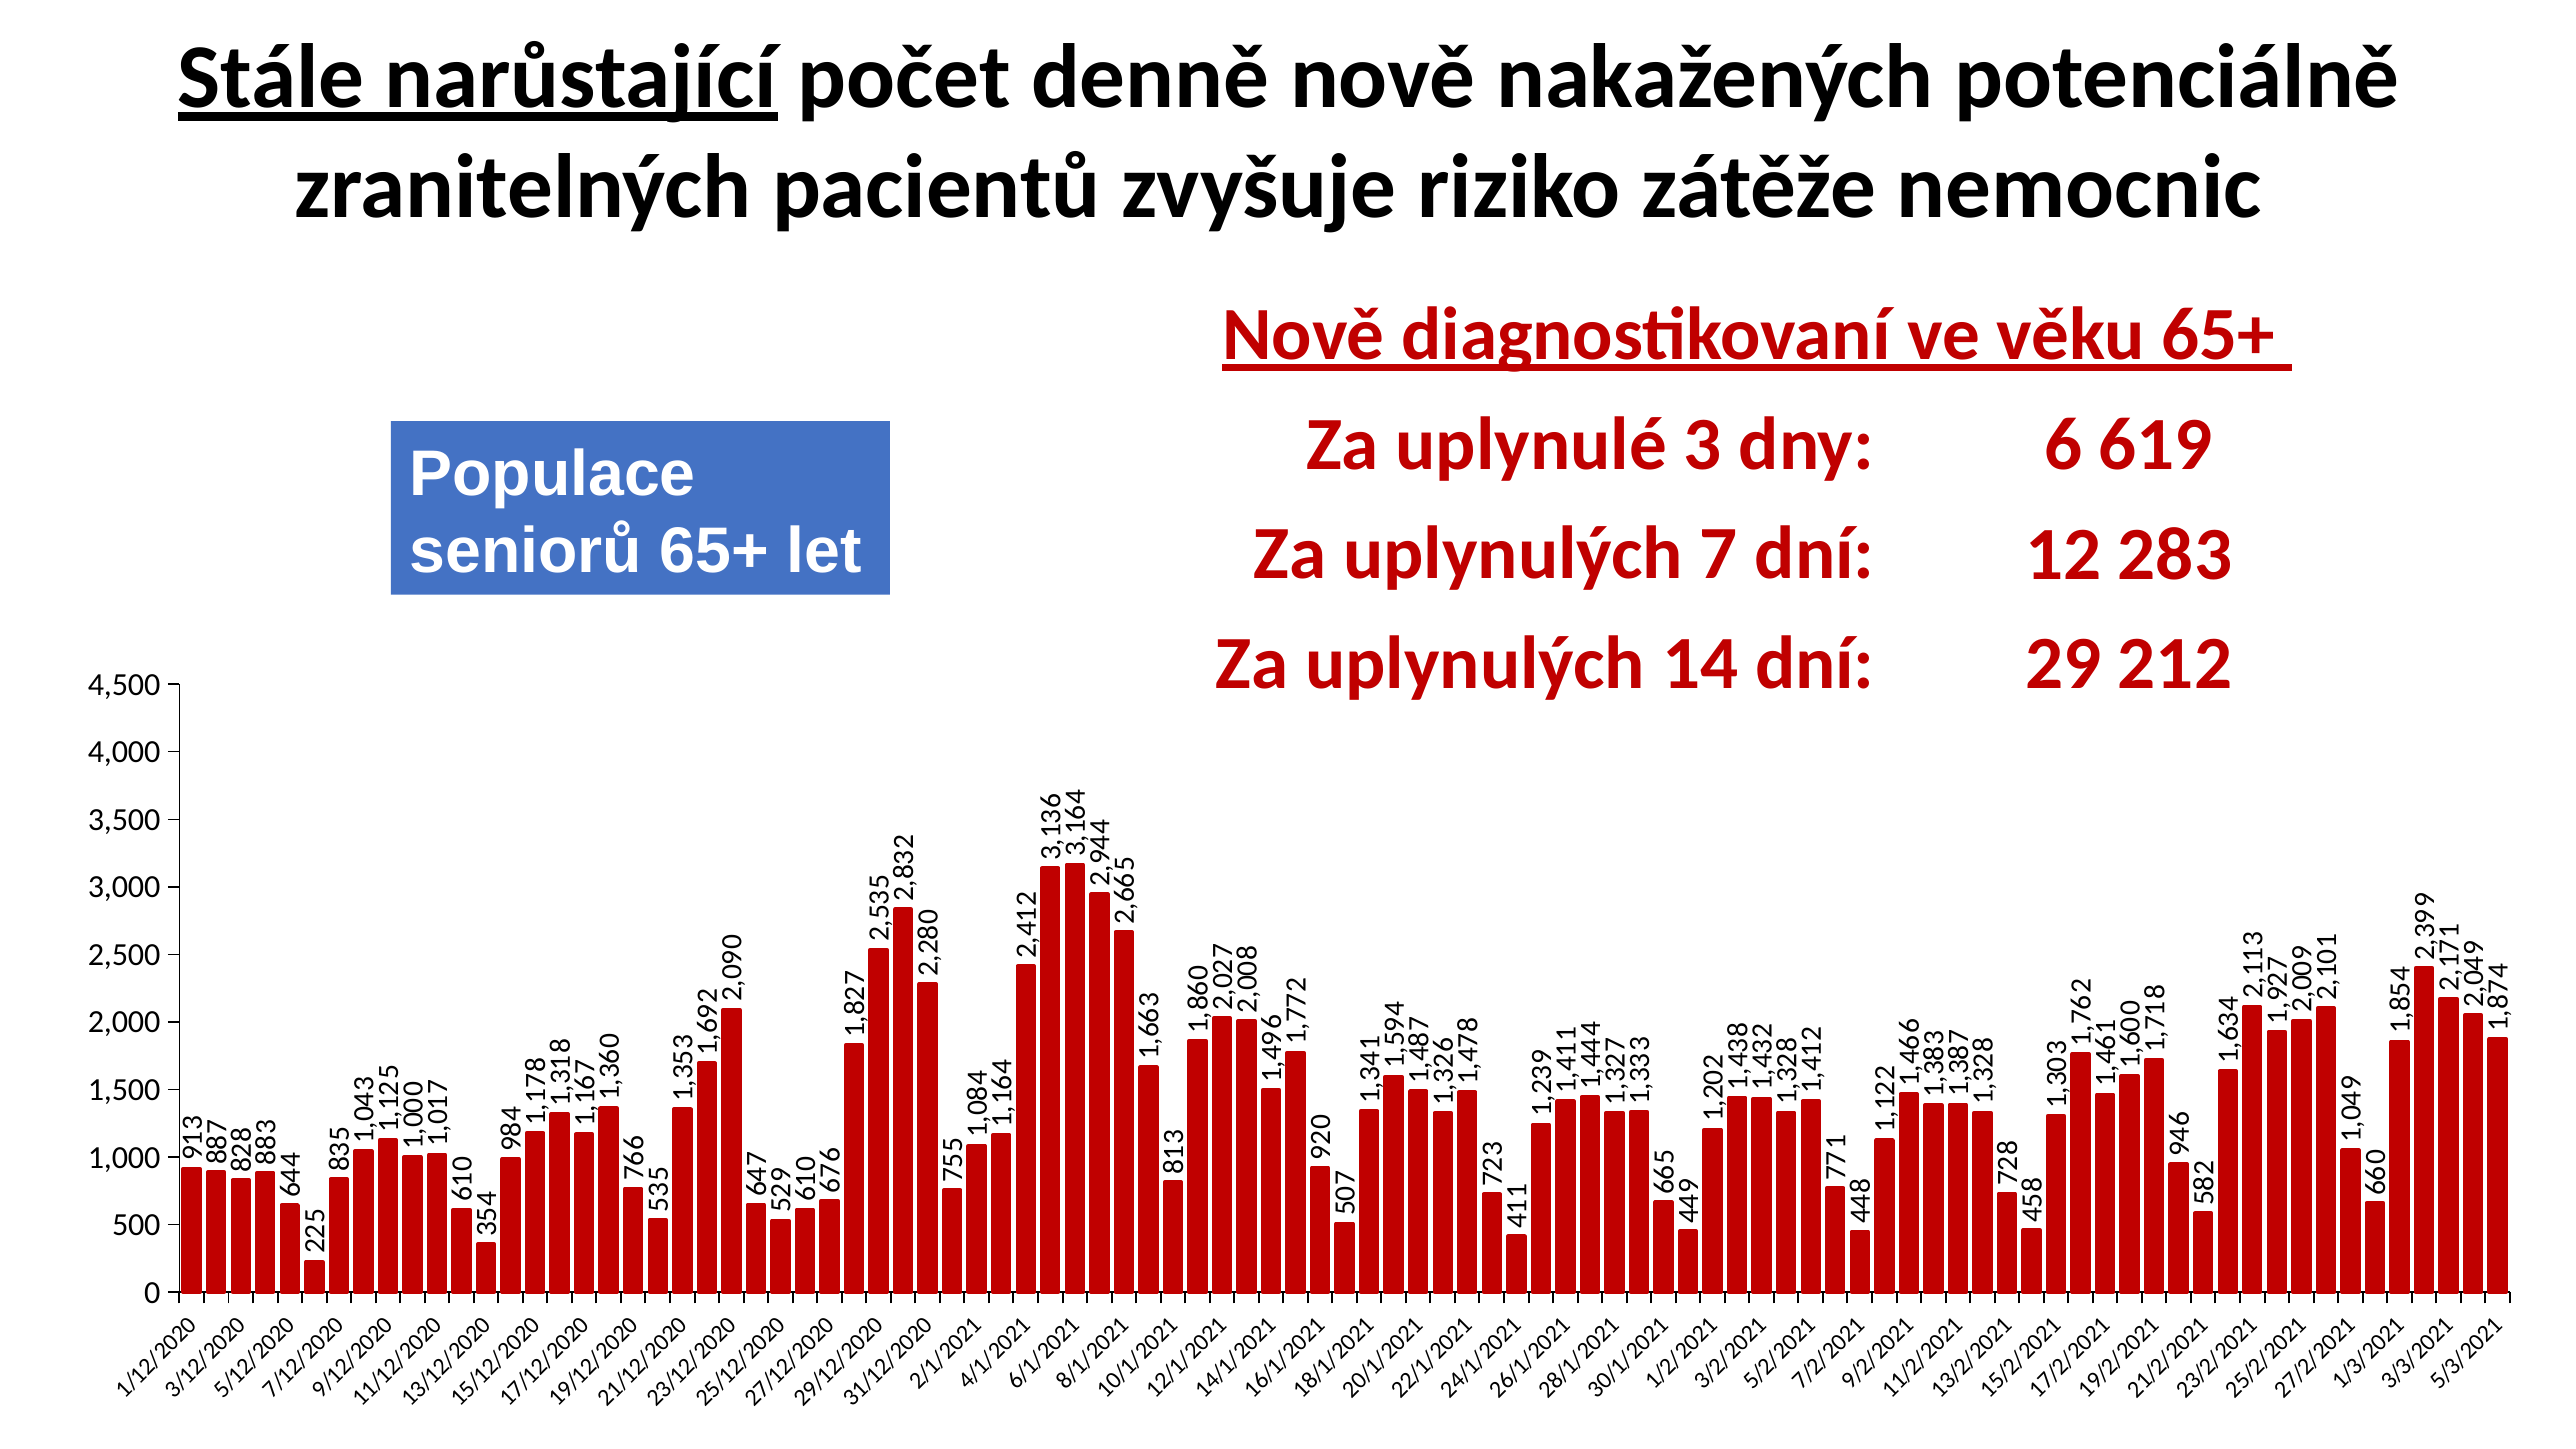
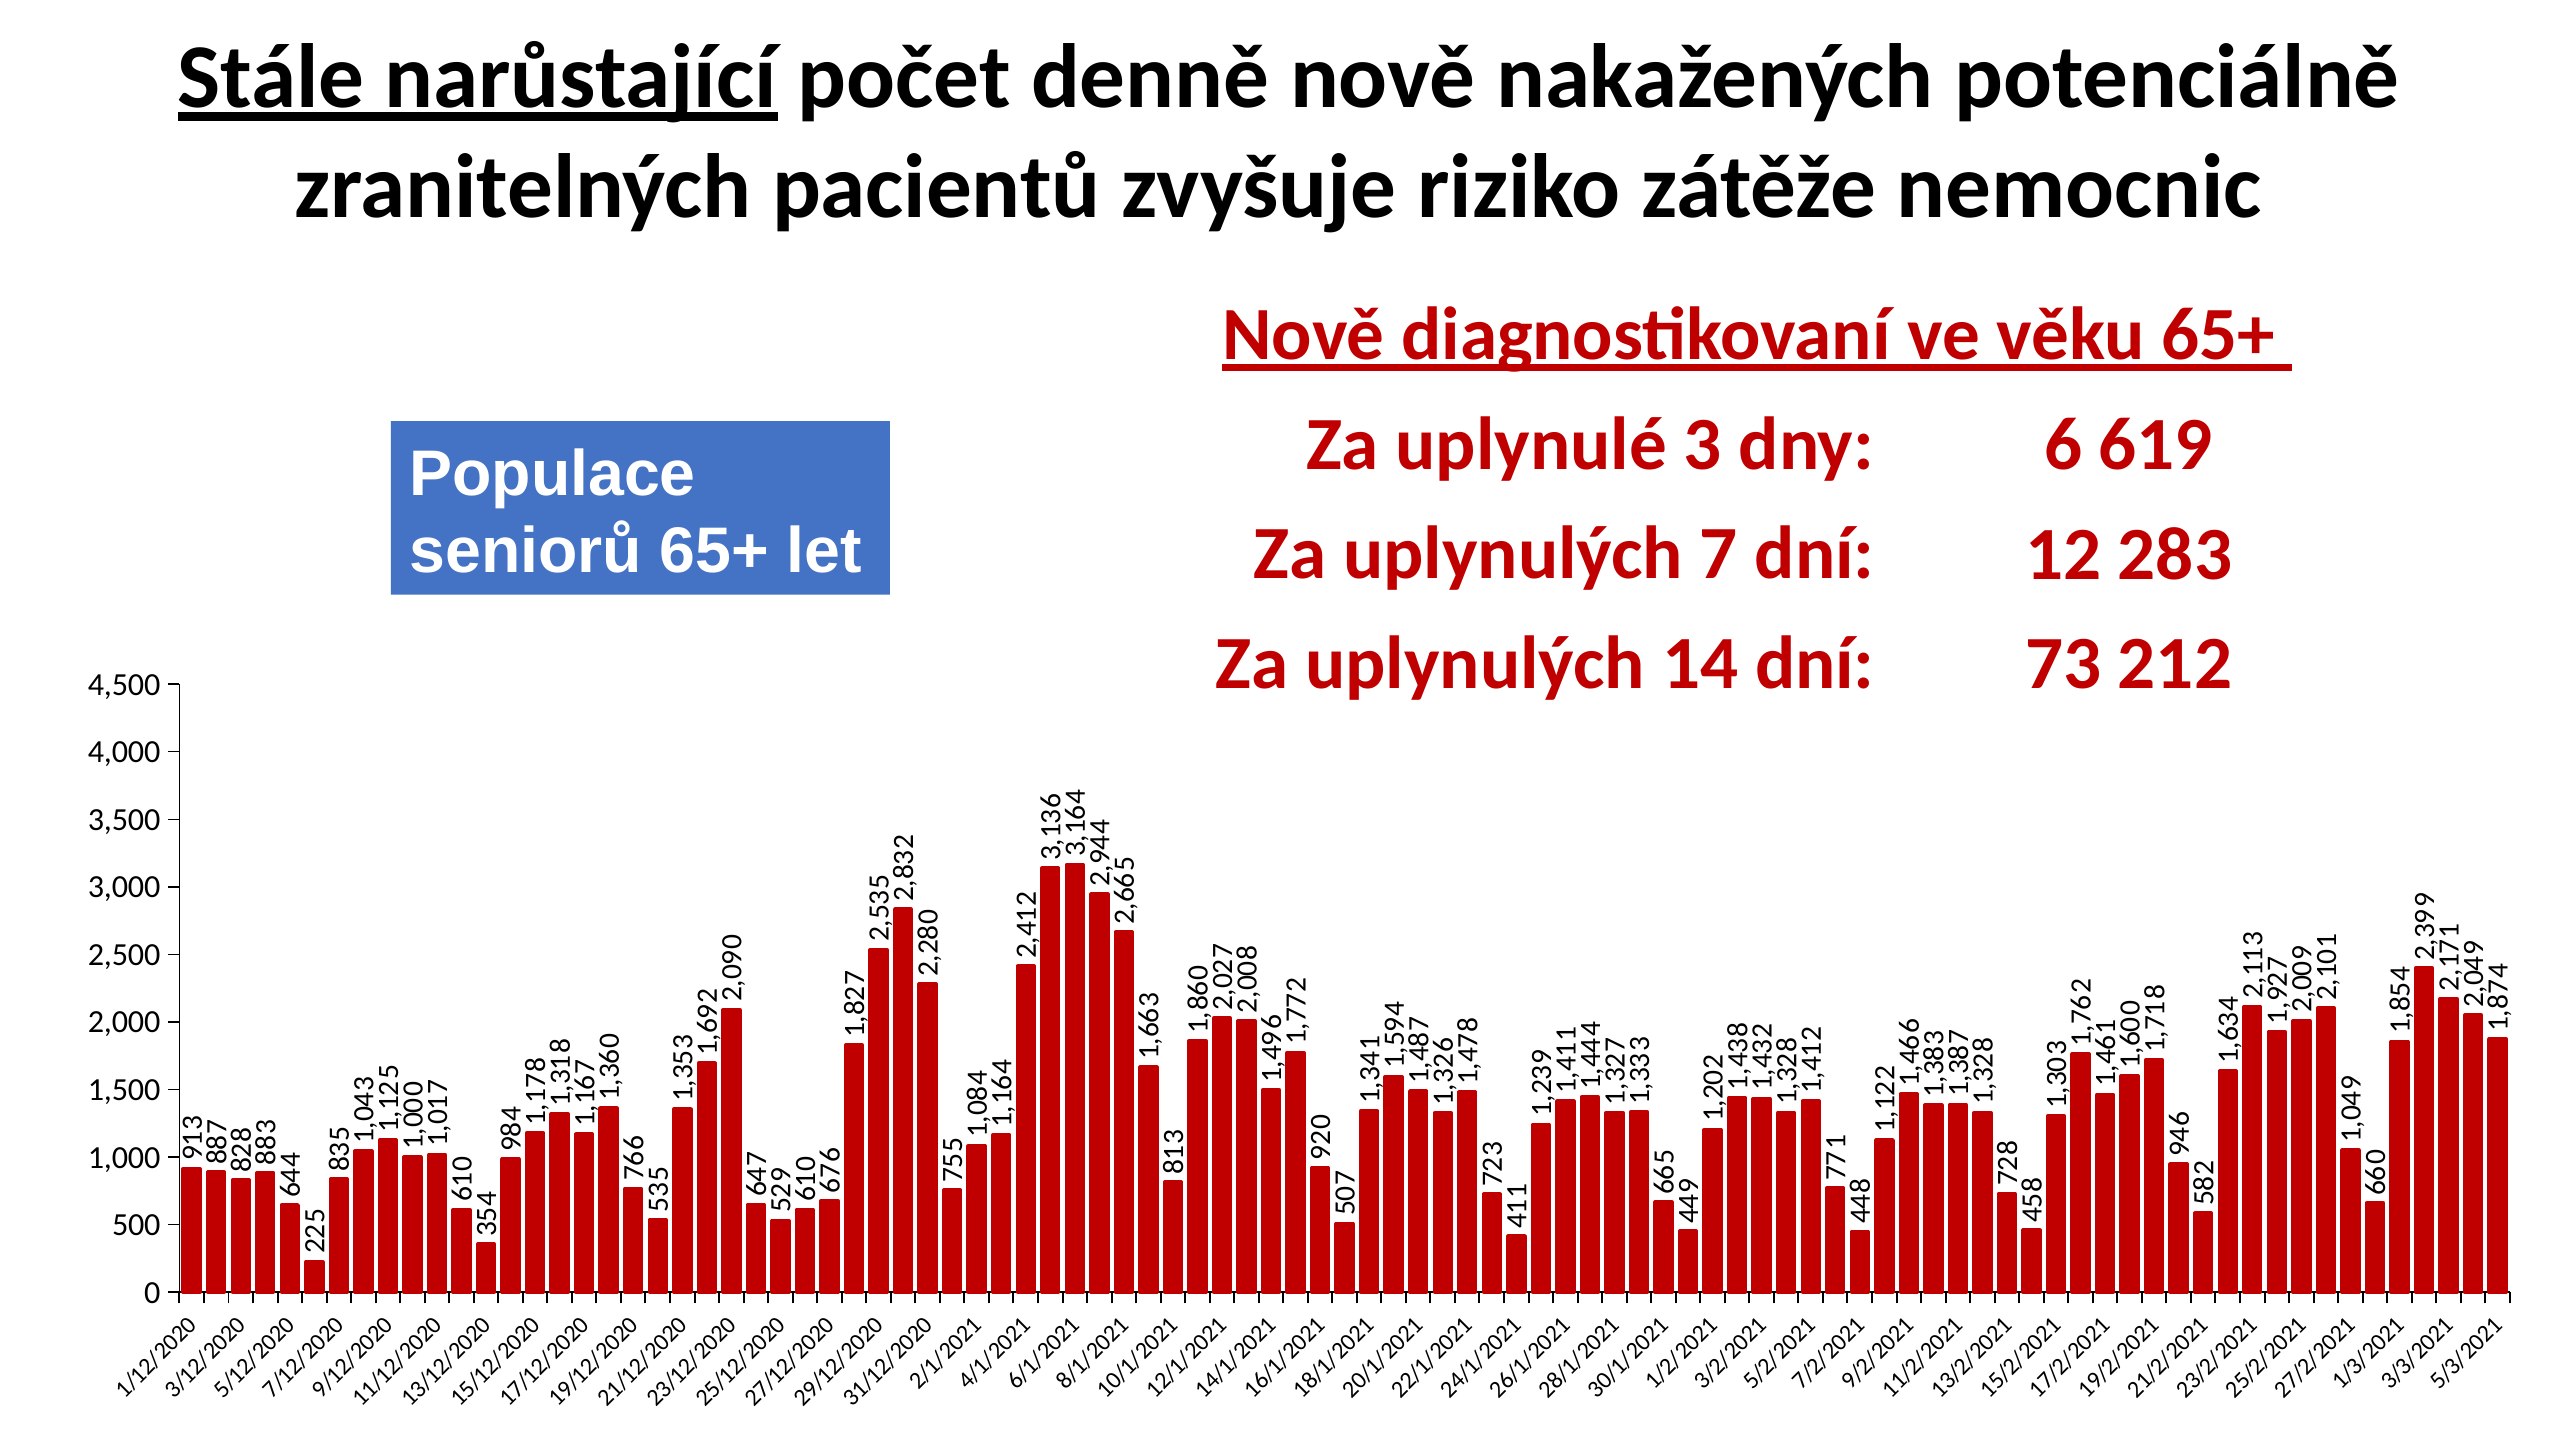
29: 29 -> 73 (2063, 664)
